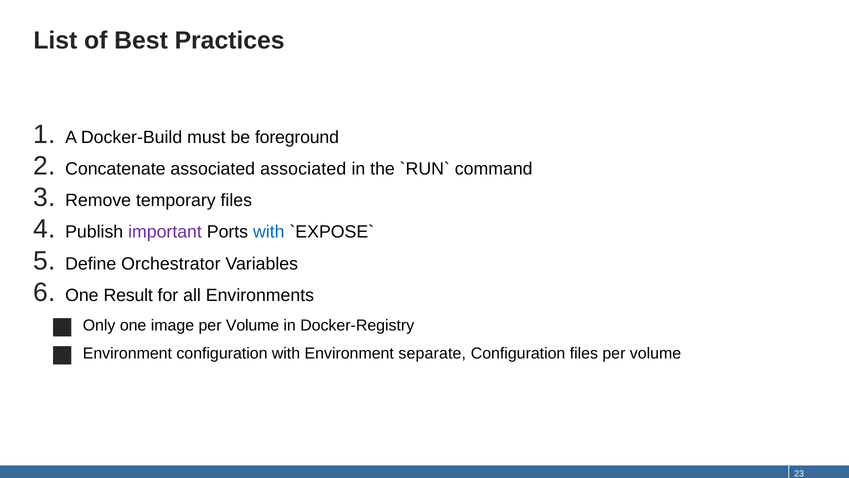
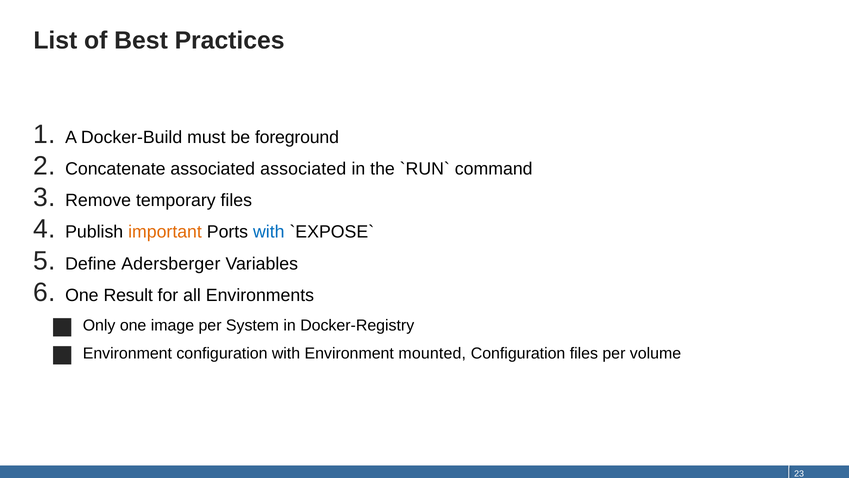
important colour: purple -> orange (165, 232)
Orchestrator: Orchestrator -> Adersberger (171, 263)
image per Volume: Volume -> System (252, 325)
separate: separate -> mounted (432, 353)
